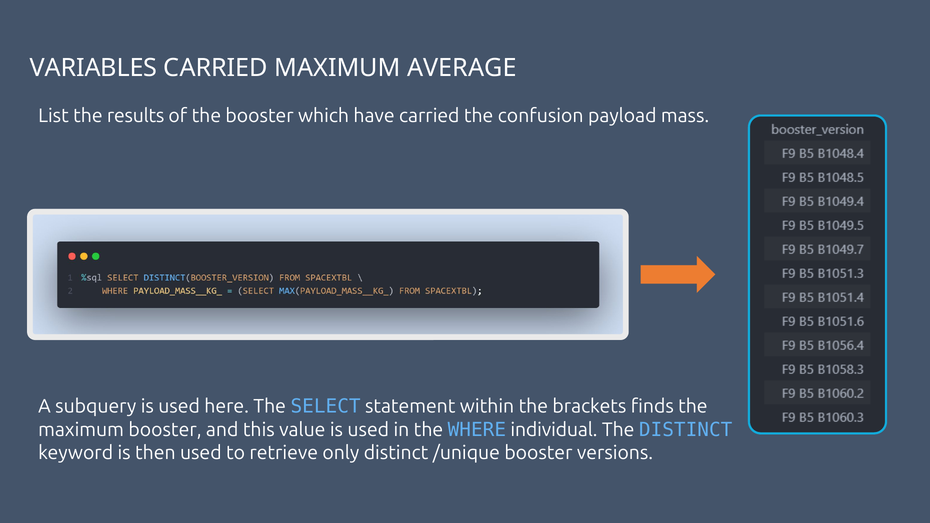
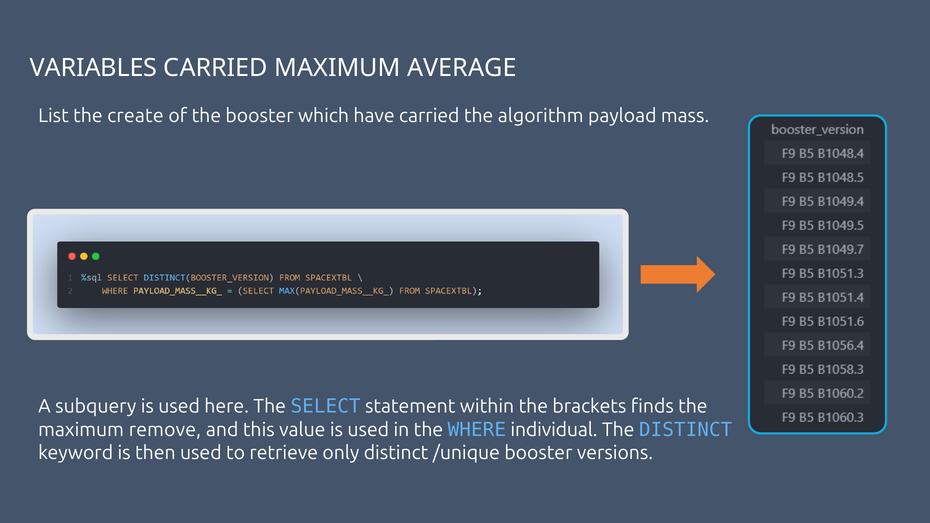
results: results -> create (135, 116)
confusion: confusion -> algorithm (541, 116)
maximum booster: booster -> remove (165, 430)
